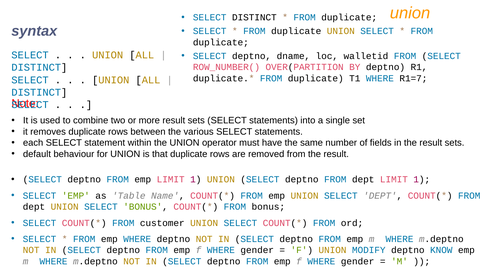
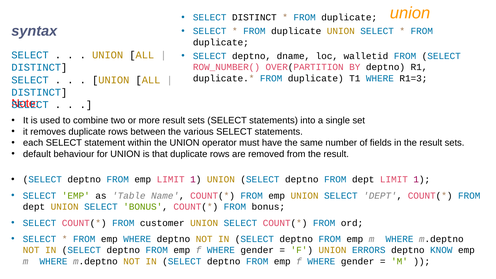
R1=7: R1=7 -> R1=3 (413, 78)
MODIFY: MODIFY -> ERRORS (369, 250)
